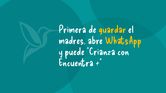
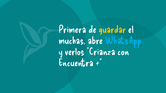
madres: madres -> muchas (72, 41)
WhatsApp colour: yellow -> light blue (123, 41)
puede: puede -> verlos (75, 52)
